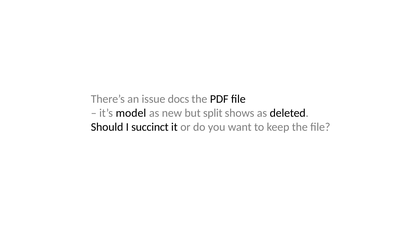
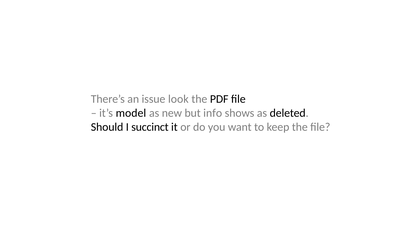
docs: docs -> look (178, 99)
split: split -> info (213, 113)
